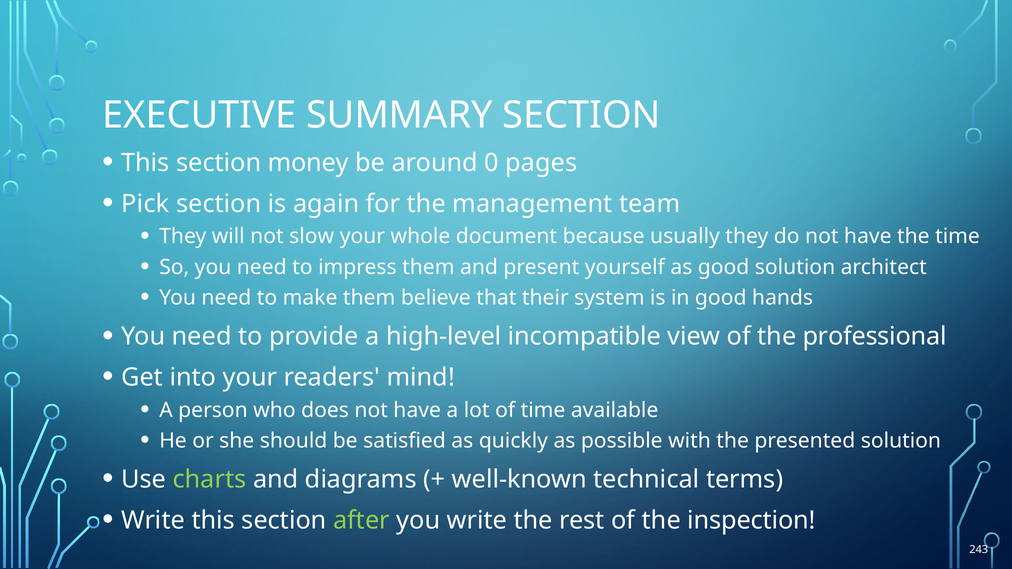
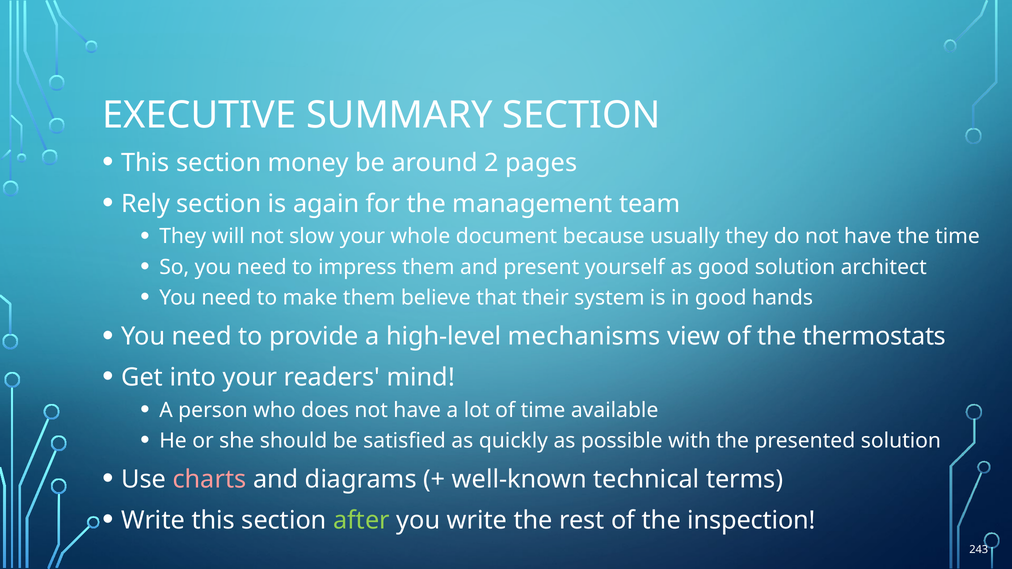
0: 0 -> 2 (492, 163)
Pick: Pick -> Rely (146, 204)
incompatible: incompatible -> mechanisms (584, 337)
professional: professional -> thermostats (875, 337)
charts colour: light green -> pink (210, 480)
